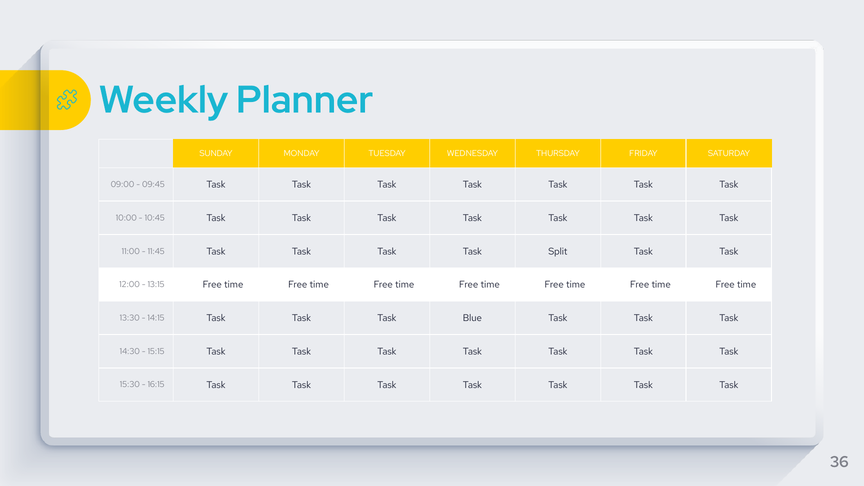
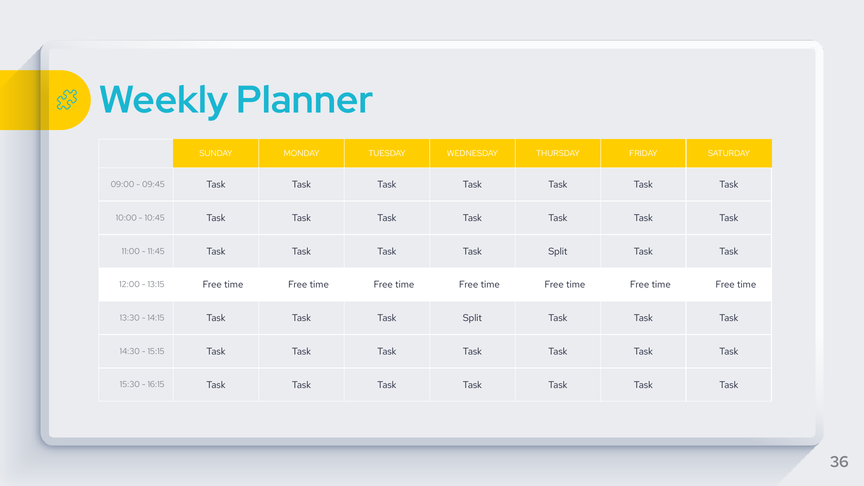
Blue: Blue -> Split (472, 318)
